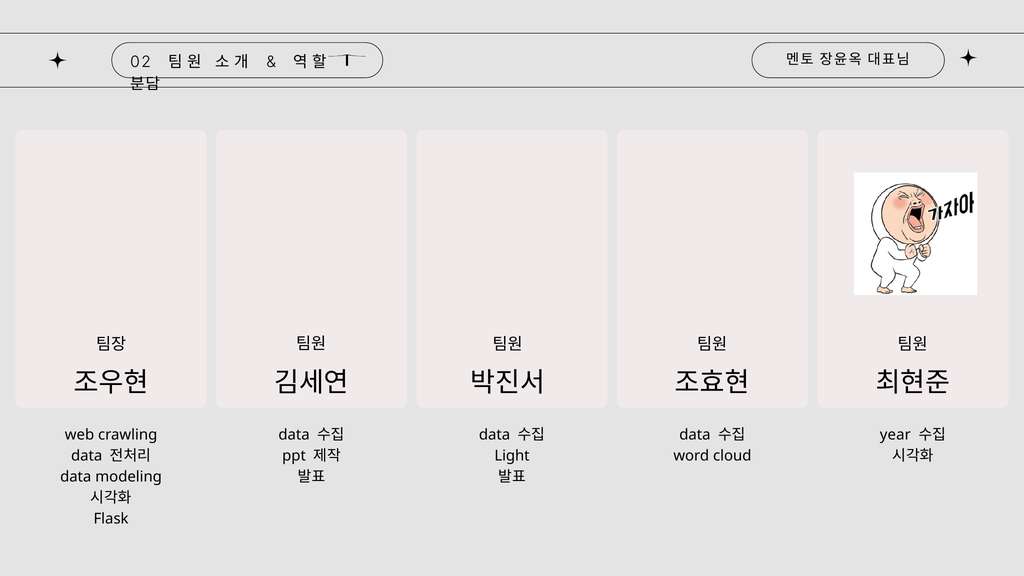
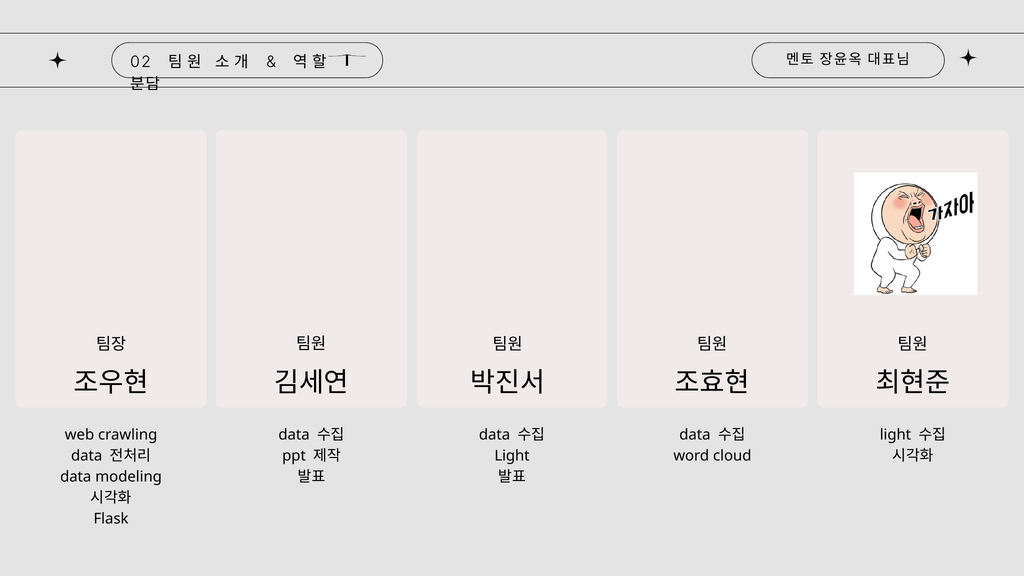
year: year -> light (895, 435)
